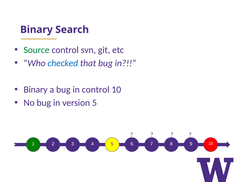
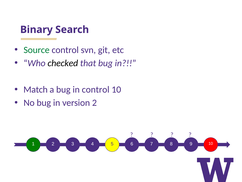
checked colour: blue -> black (63, 63)
Binary: Binary -> Match (36, 89)
version 5: 5 -> 2 (94, 103)
